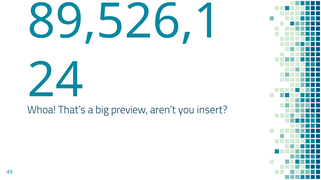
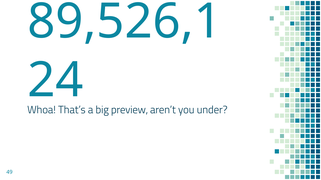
insert: insert -> under (212, 110)
